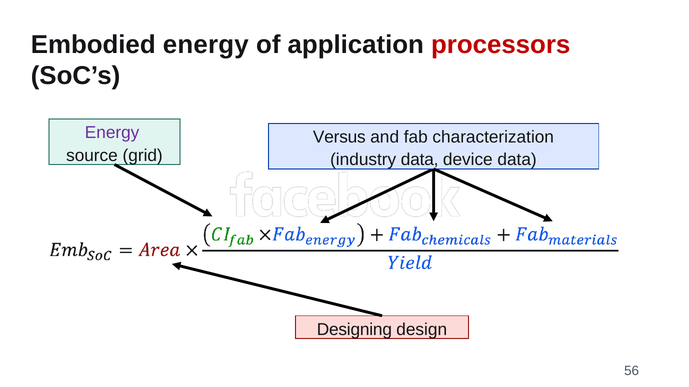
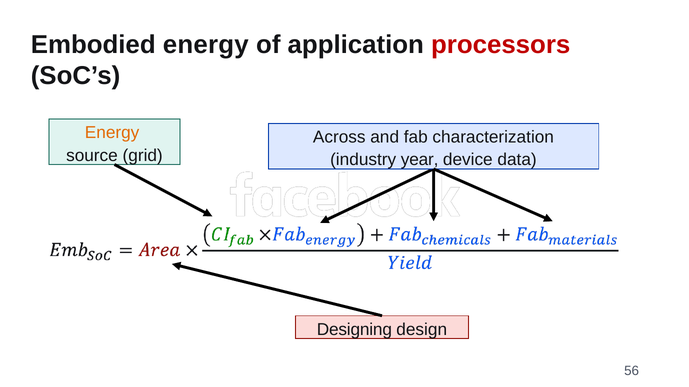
Energy colour: purple -> orange (112, 133)
Versus: Versus -> Across (339, 137)
industry data: data -> year (420, 160)
